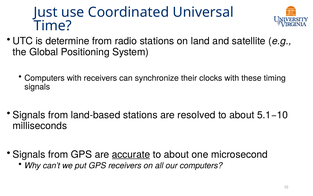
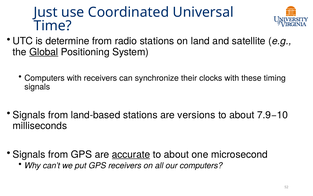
Global underline: none -> present (44, 52)
resolved: resolved -> versions (196, 115)
5.1−10: 5.1−10 -> 7.9−10 (273, 115)
